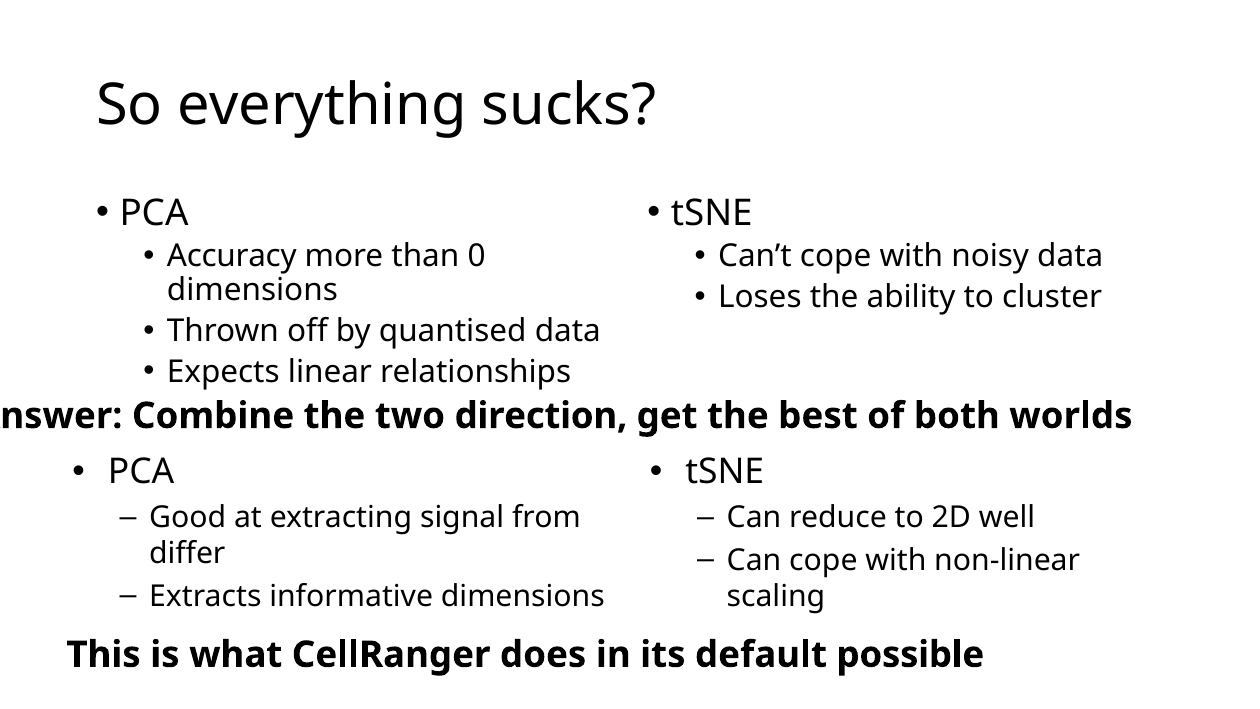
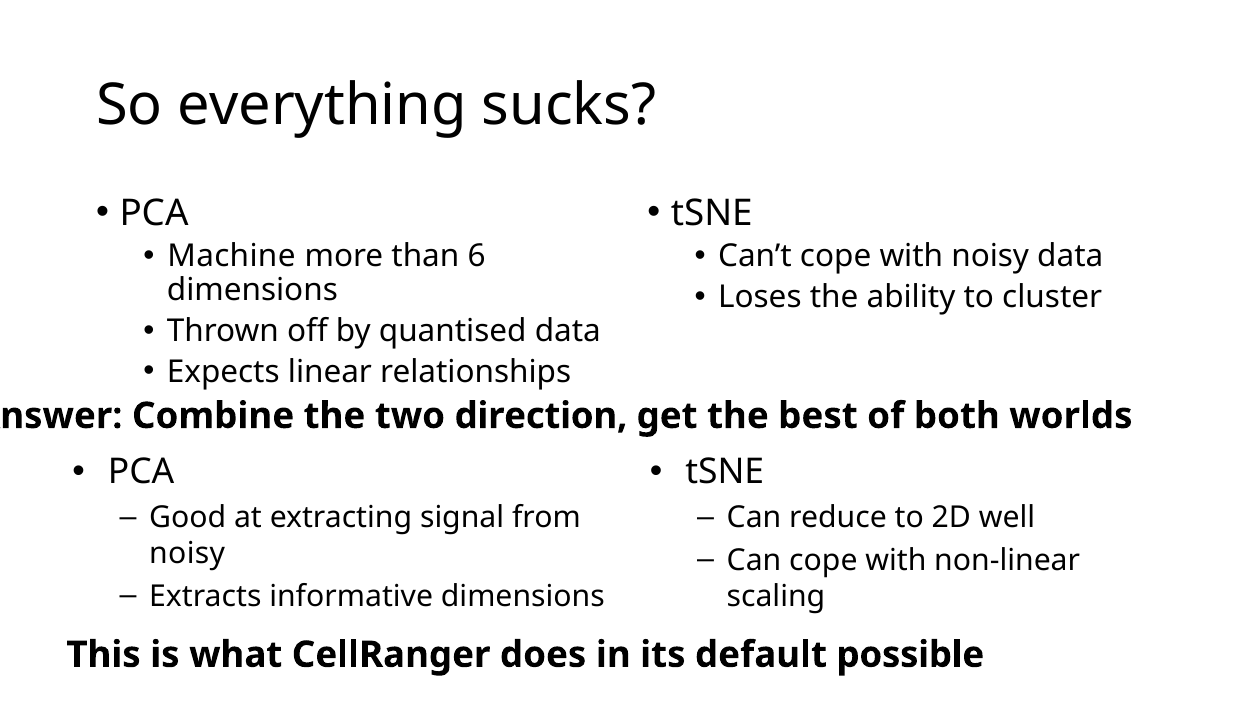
Accuracy: Accuracy -> Machine (231, 256)
0: 0 -> 6 (477, 256)
differ: differ -> noisy (187, 554)
